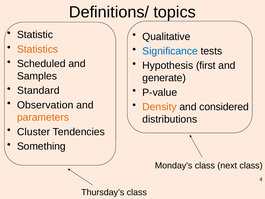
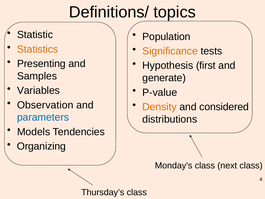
Qualitative: Qualitative -> Population (166, 37)
Significance colour: blue -> orange (170, 51)
Scheduled: Scheduled -> Presenting (41, 64)
Standard: Standard -> Variables (38, 90)
parameters colour: orange -> blue (43, 117)
Cluster: Cluster -> Models (34, 132)
Something: Something -> Organizing (41, 146)
